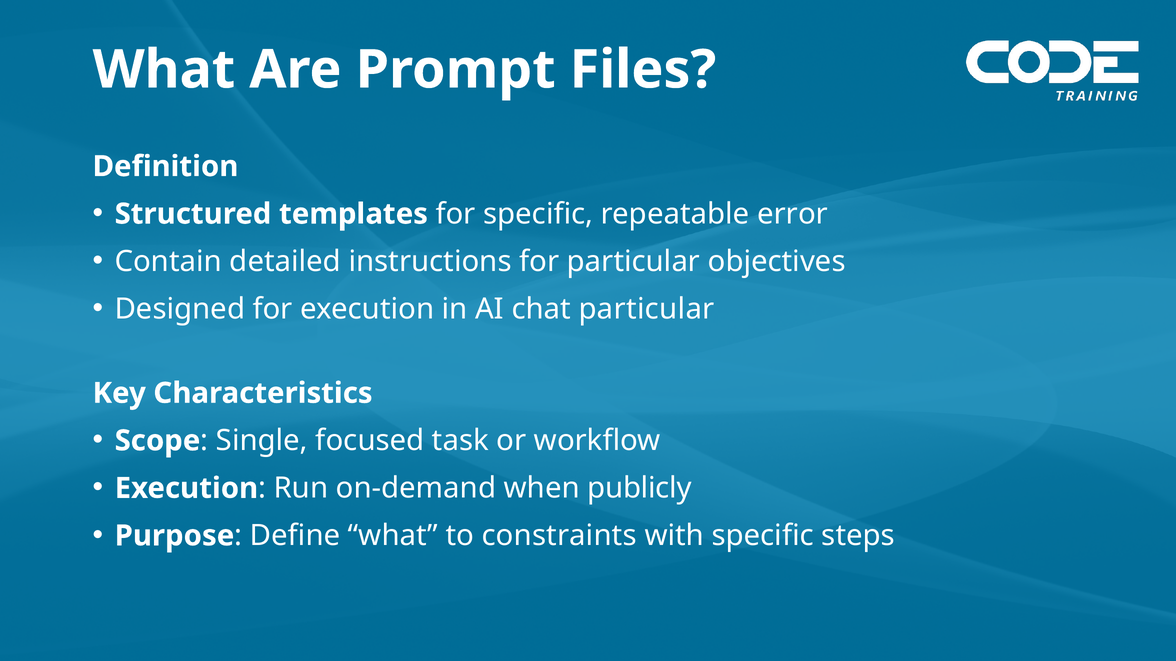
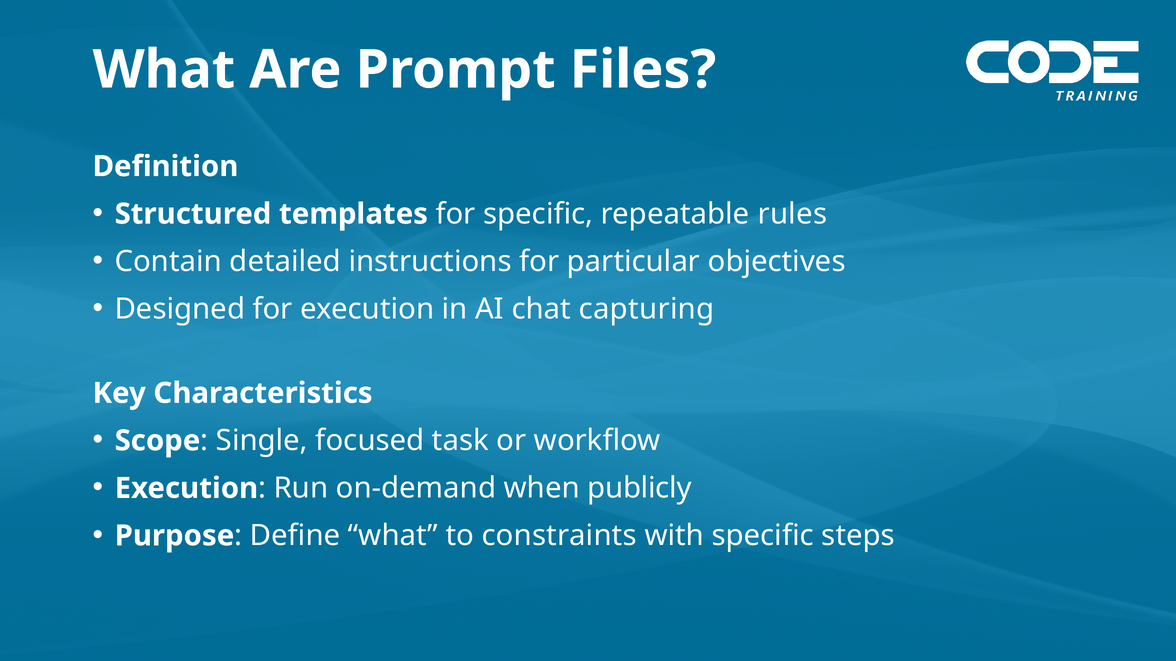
error: error -> rules (792, 214)
chat particular: particular -> capturing (647, 309)
